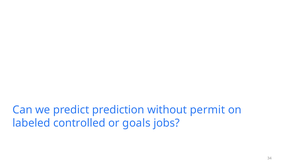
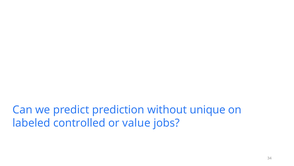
permit: permit -> unique (208, 109)
goals: goals -> value (136, 123)
